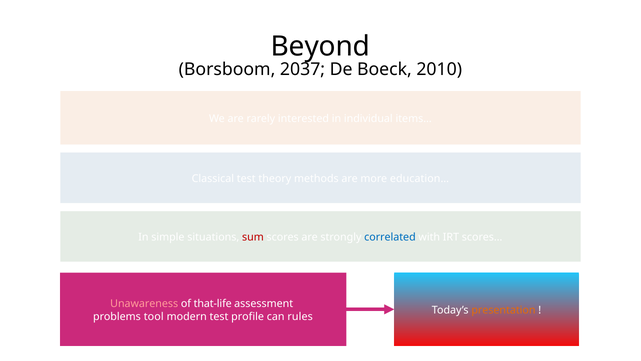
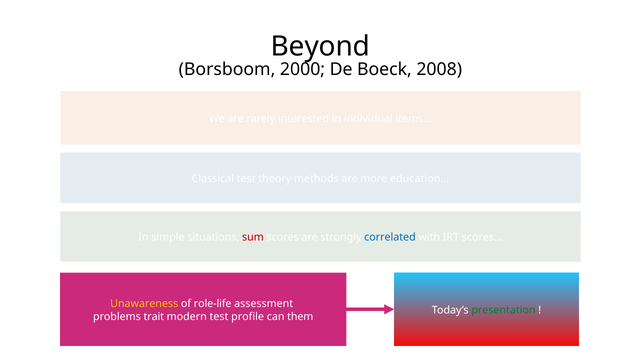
2037: 2037 -> 2000 (303, 69)
2010: 2010 -> 2008 (439, 69)
Unawareness colour: pink -> yellow (144, 303)
that-life: that-life -> role-life (213, 303)
presentation colour: orange -> green (503, 310)
tool: tool -> trait (154, 316)
rules: rules -> them (300, 316)
